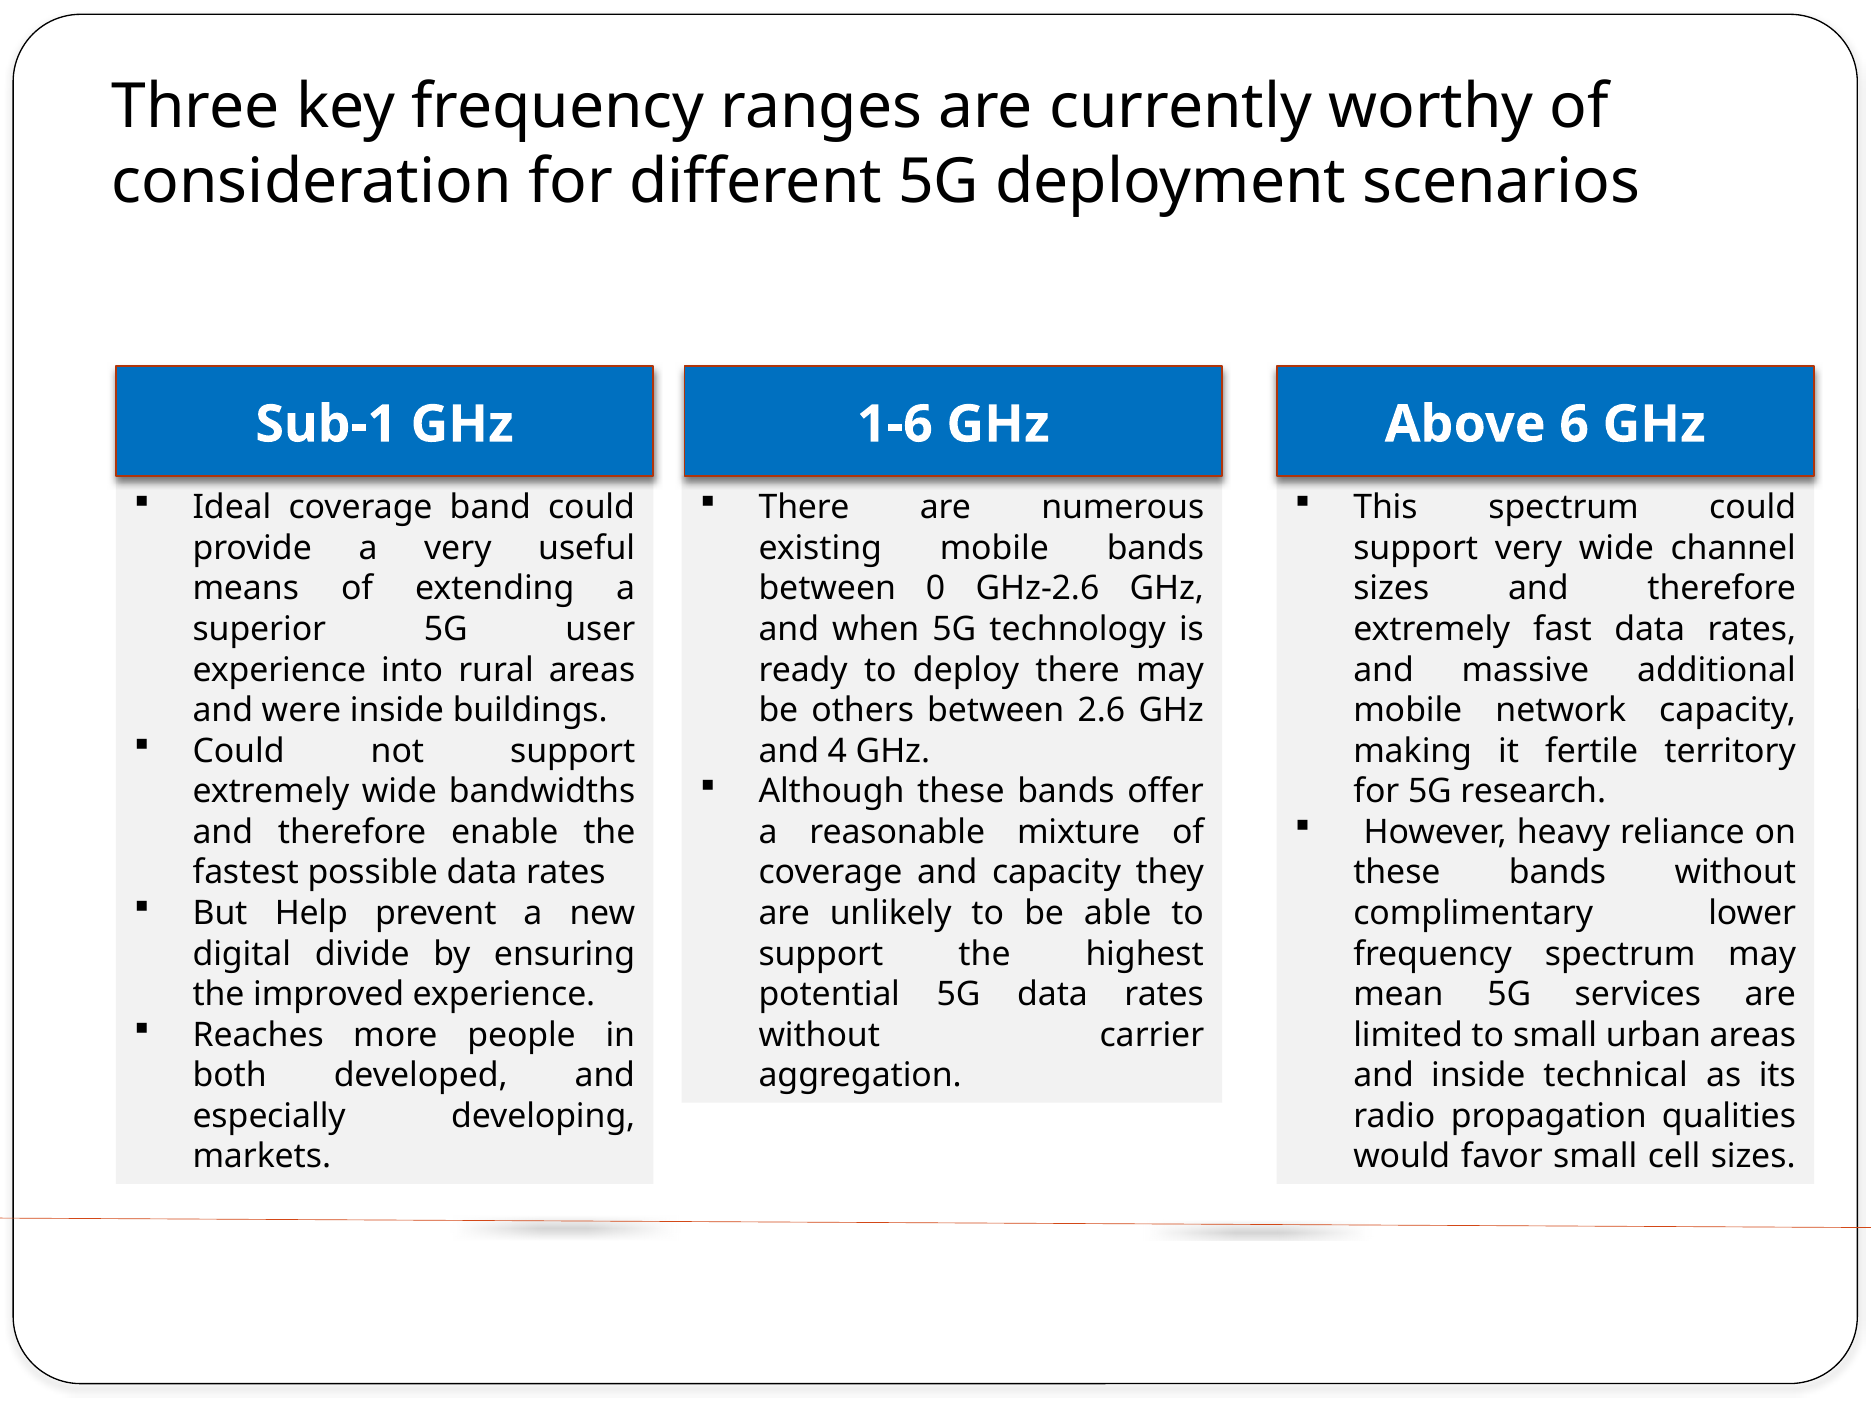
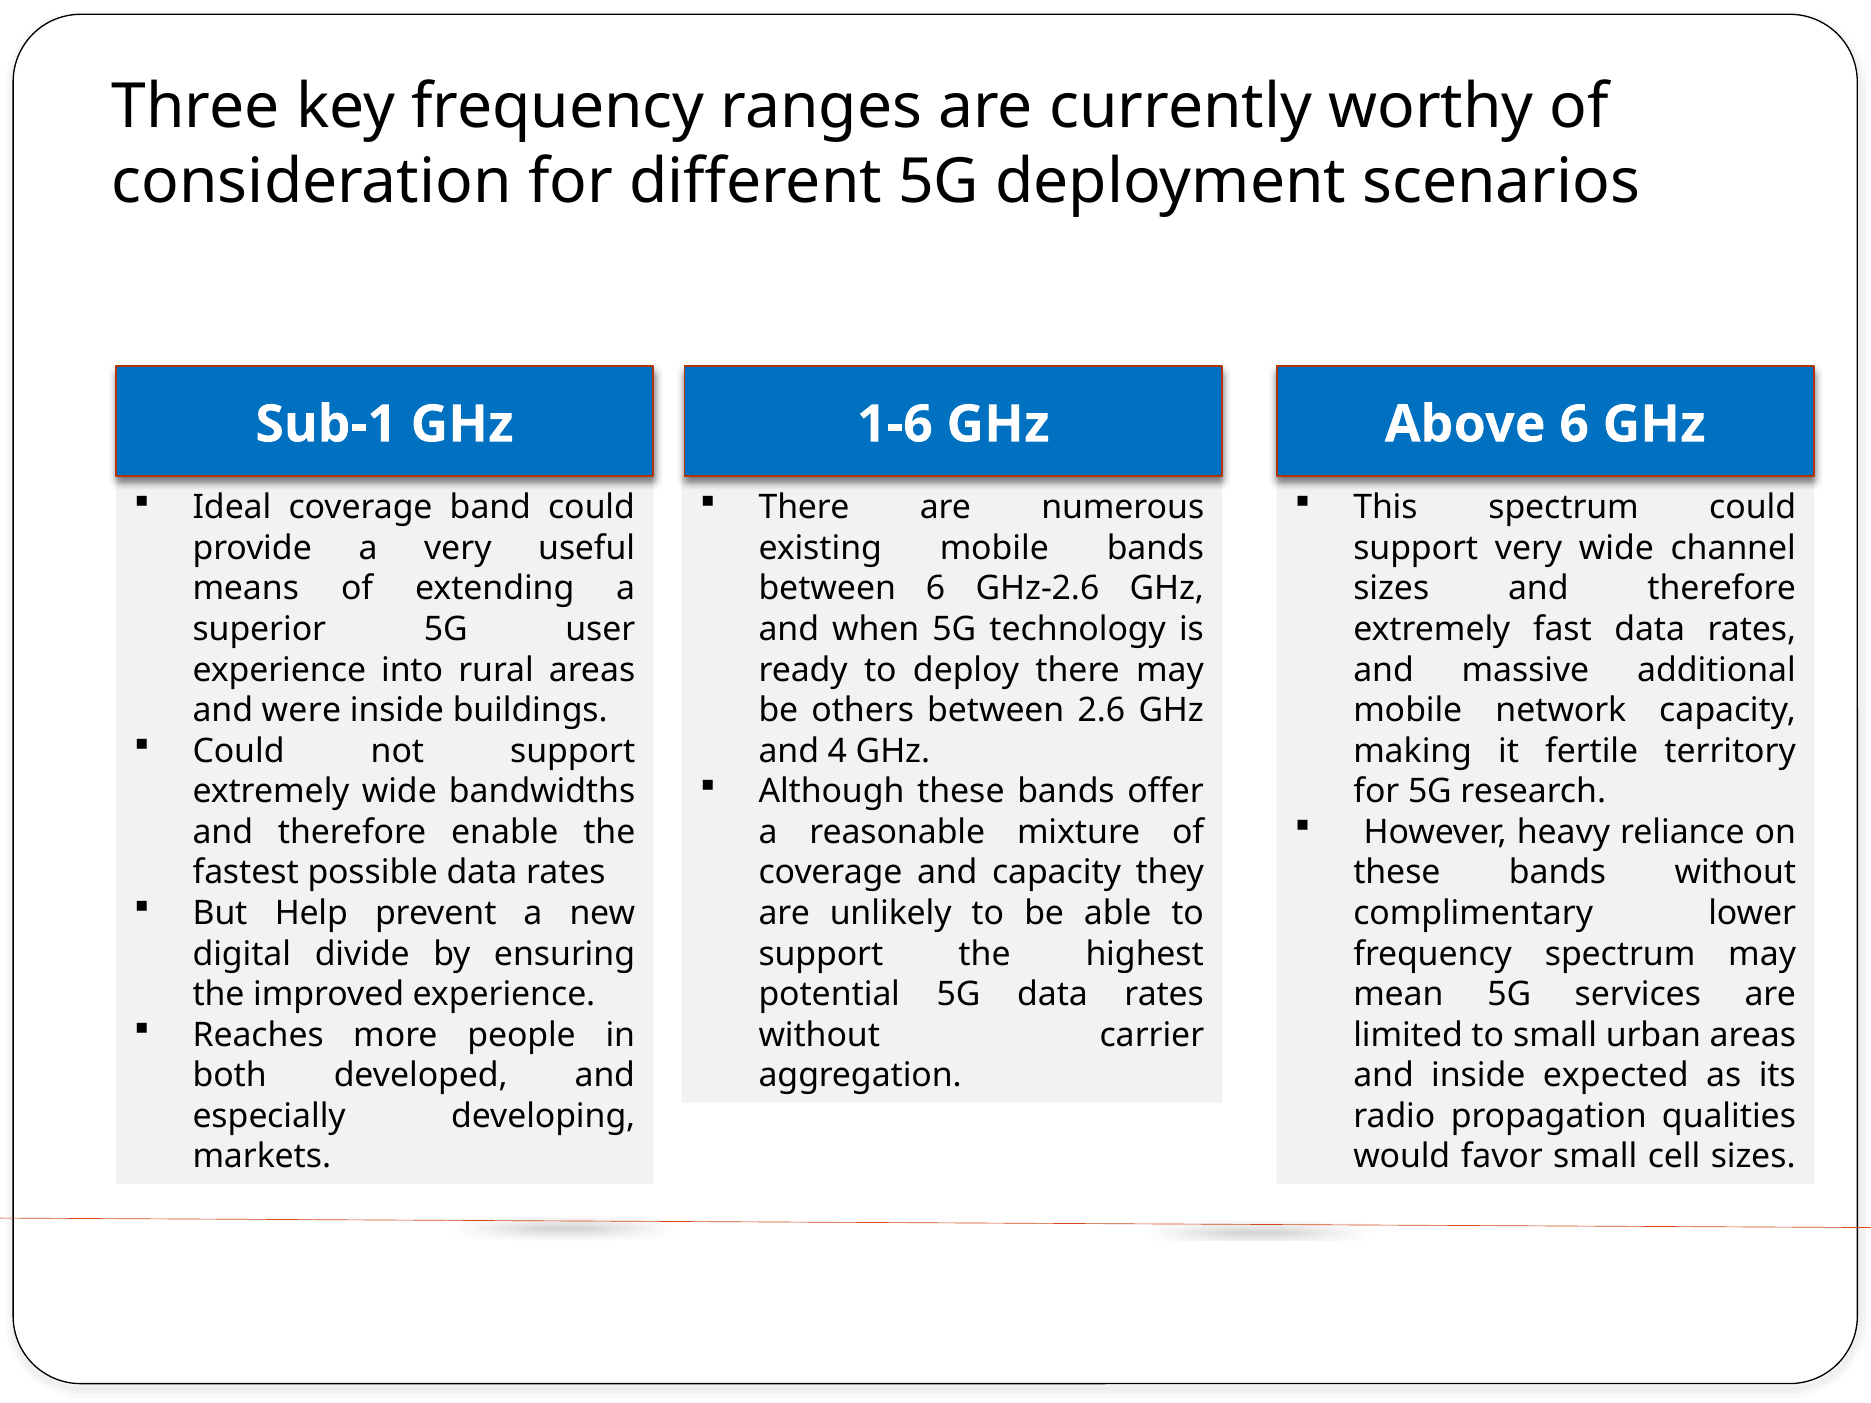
between 0: 0 -> 6 (936, 589)
technical: technical -> expected (1616, 1076)
